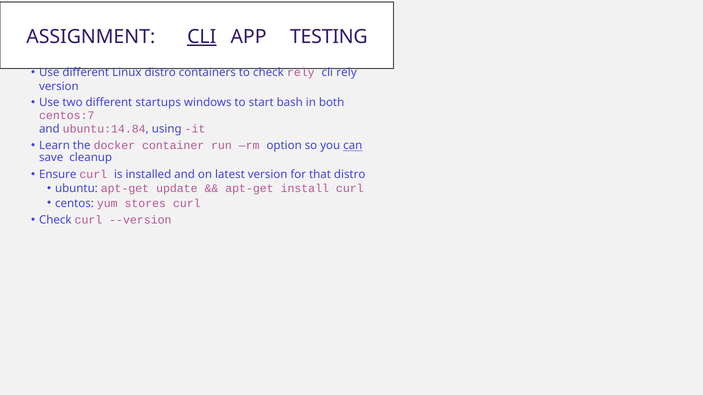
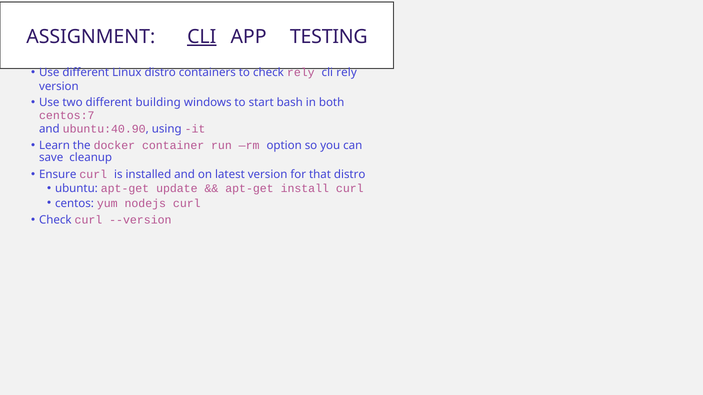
startups: startups -> building (158, 103)
ubuntu:14.84: ubuntu:14.84 -> ubuntu:40.90 (104, 129)
can underline: present -> none (353, 146)
stores: stores -> nodejs (145, 203)
